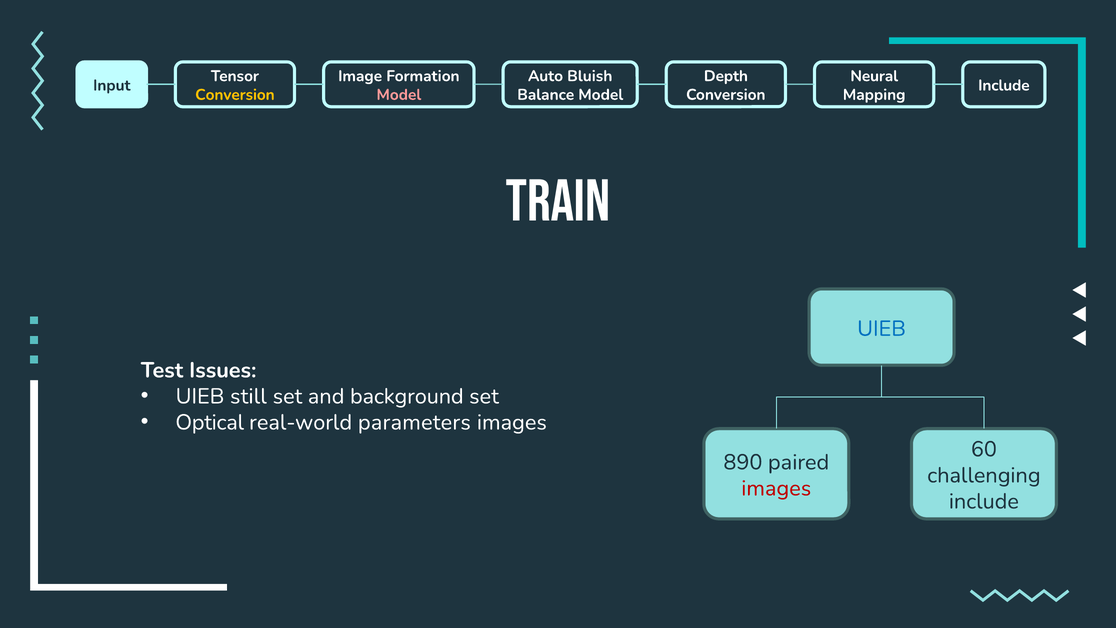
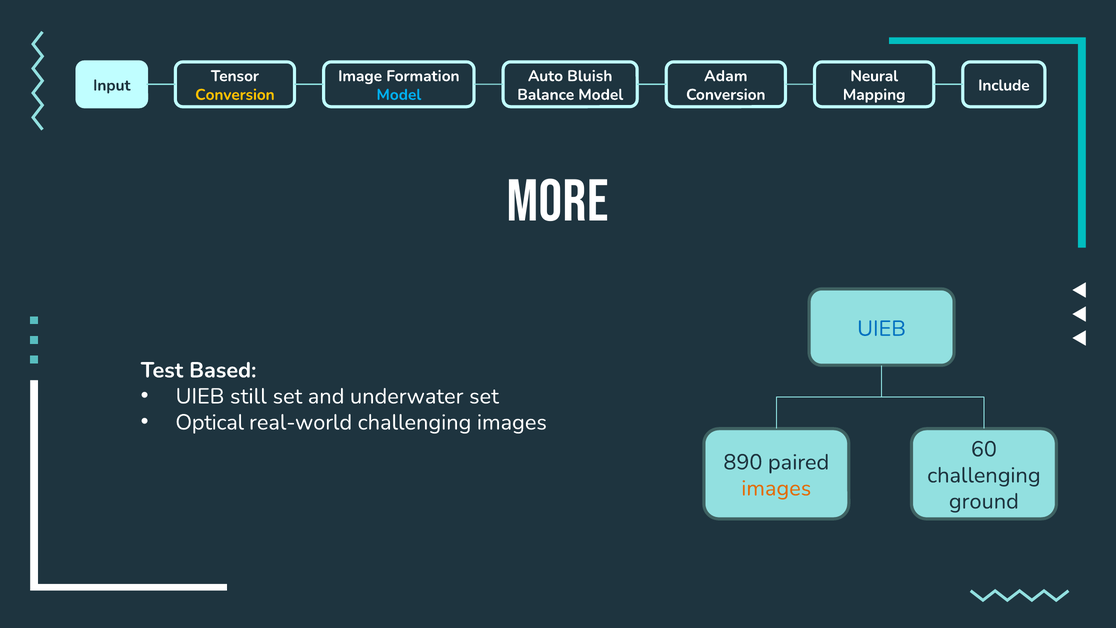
Depth: Depth -> Adam (726, 76)
Model colour: pink -> light blue (399, 95)
Train: Train -> More (558, 201)
Issues: Issues -> Based (223, 370)
background: background -> underwater (407, 396)
real-world parameters: parameters -> challenging (414, 422)
images colour: red -> orange (776, 488)
include: include -> ground (984, 501)
